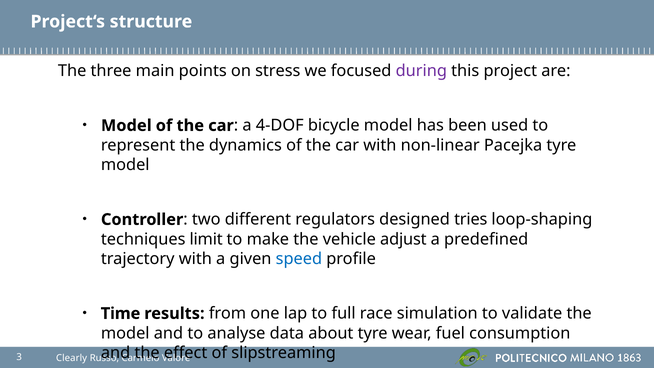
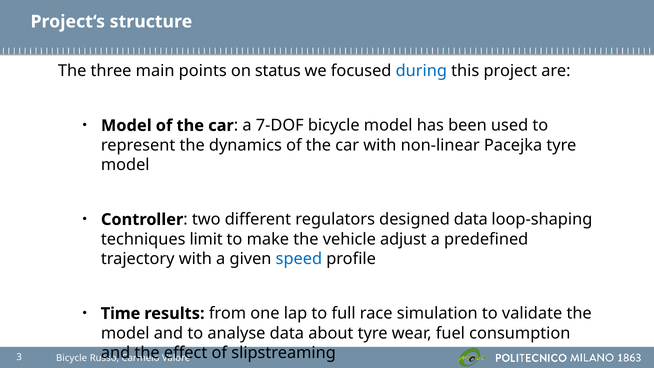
stress: stress -> status (278, 71)
during colour: purple -> blue (421, 71)
4-DOF: 4-DOF -> 7-DOF (280, 126)
designed tries: tries -> data (471, 219)
3 Clearly: Clearly -> Bicycle (72, 358)
